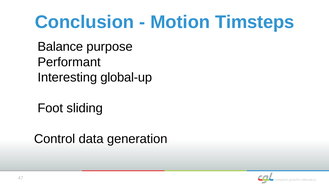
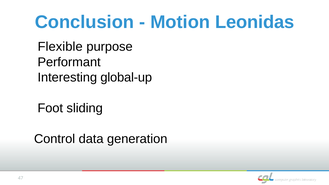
Timsteps: Timsteps -> Leonidas (255, 22)
Balance: Balance -> Flexible (60, 47)
